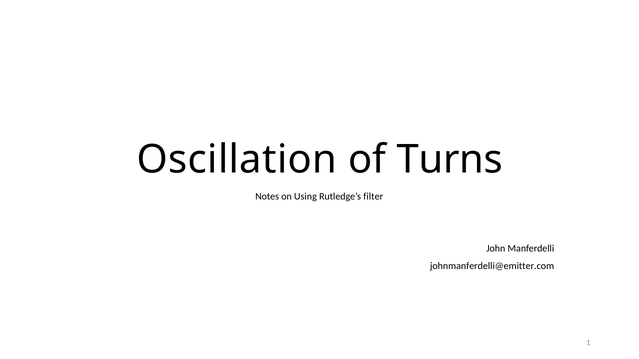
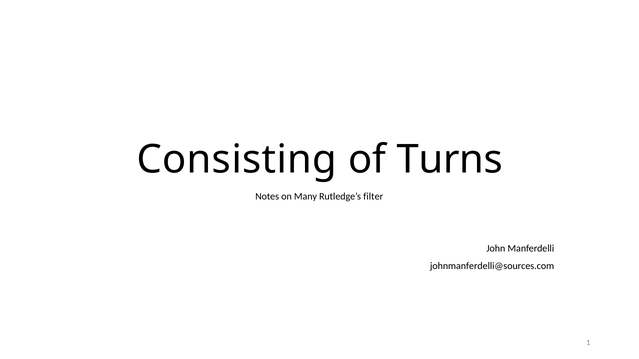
Oscillation: Oscillation -> Consisting (237, 160)
Using: Using -> Many (306, 197)
johnmanferdelli@emitter.com: johnmanferdelli@emitter.com -> johnmanferdelli@sources.com (492, 266)
